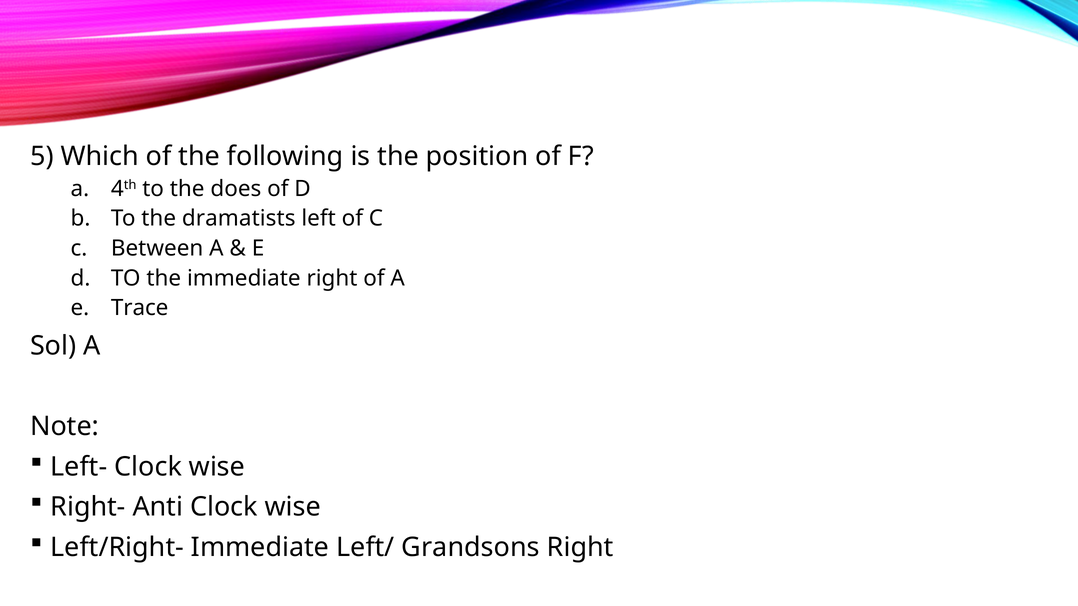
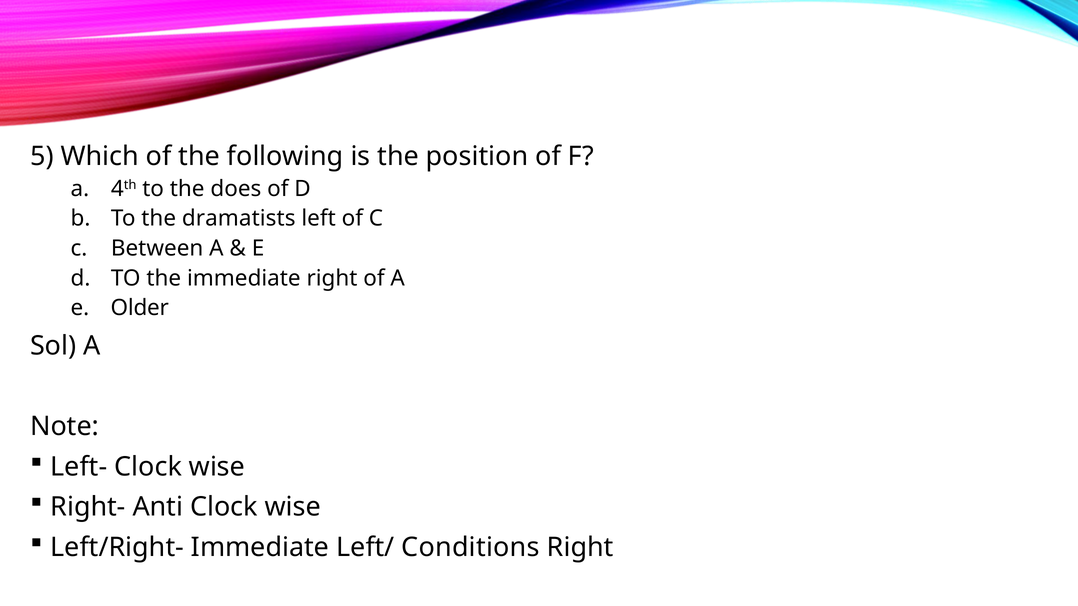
Trace: Trace -> Older (140, 308)
Grandsons: Grandsons -> Conditions (471, 548)
